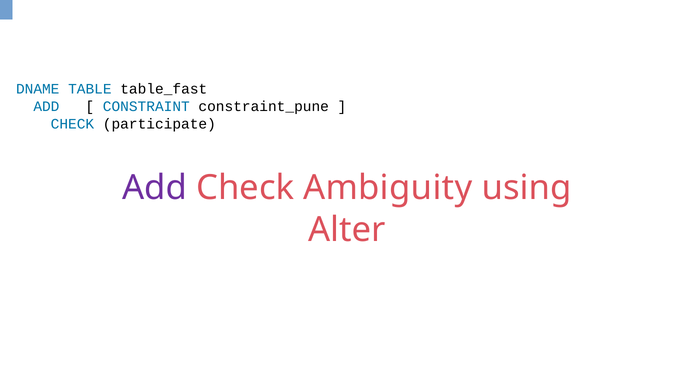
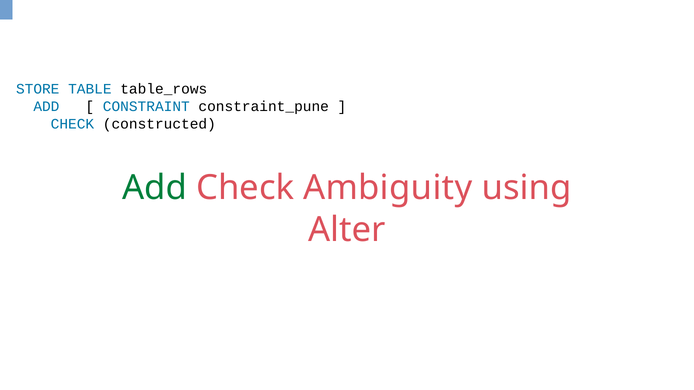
DNAME: DNAME -> STORE (38, 89)
table_fast: table_fast -> table_rows (164, 89)
participate: participate -> constructed (159, 124)
Add colour: purple -> green (155, 188)
